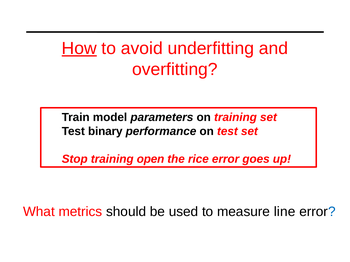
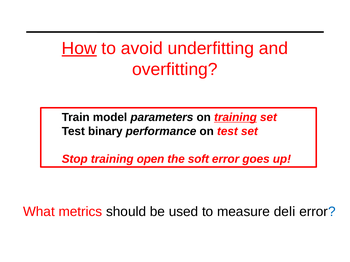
training underline: none -> present (235, 117)
rice: rice -> soft (198, 159)
line: line -> deli (285, 212)
